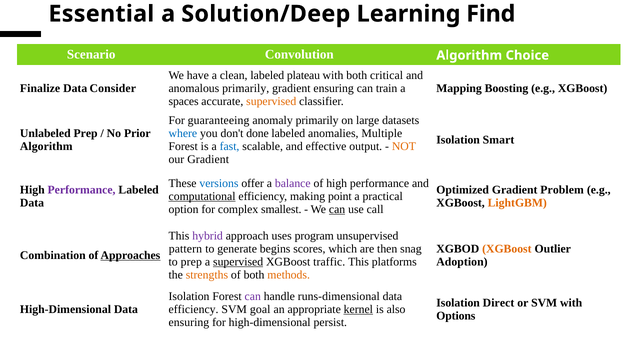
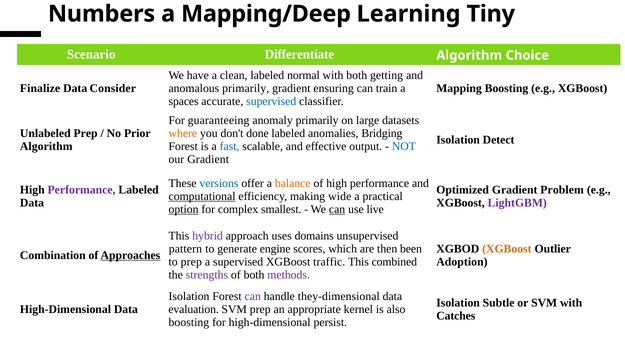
Essential: Essential -> Numbers (102, 14)
Solution/Deep: Solution/Deep -> Mapping/Deep (266, 14)
Find: Find -> Tiny (491, 14)
Convolution: Convolution -> Differentiate (299, 55)
plateau: plateau -> normal (303, 75)
critical: critical -> getting (387, 75)
supervised colour: orange -> blue (271, 101)
where colour: blue -> orange (183, 133)
Multiple: Multiple -> Bridging (382, 133)
Smart: Smart -> Detect (499, 140)
NOT colour: orange -> blue (404, 146)
balance colour: purple -> orange (293, 183)
point: point -> wide (340, 196)
LightGBM colour: orange -> purple (517, 203)
option underline: none -> present (184, 209)
call: call -> live (375, 209)
program: program -> domains (314, 235)
begins: begins -> engine (275, 248)
snag: snag -> been (411, 248)
supervised underline: present -> none (238, 261)
platforms: platforms -> combined (394, 261)
strengths colour: orange -> purple (207, 274)
methods colour: orange -> purple (289, 274)
runs-dimensional: runs-dimensional -> they-dimensional (339, 296)
Direct: Direct -> Subtle (499, 302)
efficiency: efficiency -> evaluation (194, 309)
SVM goal: goal -> prep (260, 309)
kernel underline: present -> none (358, 309)
Options: Options -> Catches (456, 315)
ensuring: ensuring -> boosting (189, 322)
